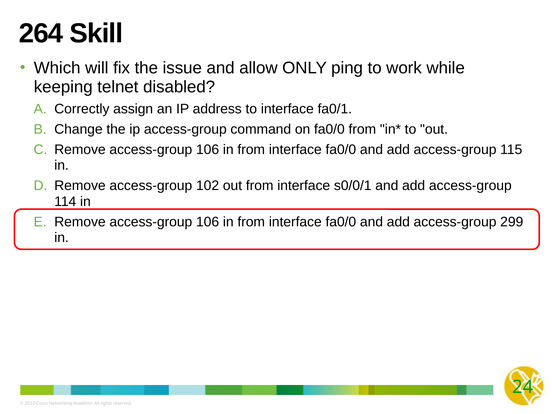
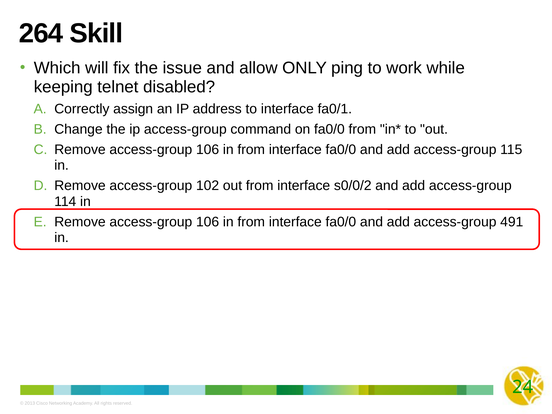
s0/0/1: s0/0/1 -> s0/0/2 (353, 186)
299: 299 -> 491 (512, 222)
